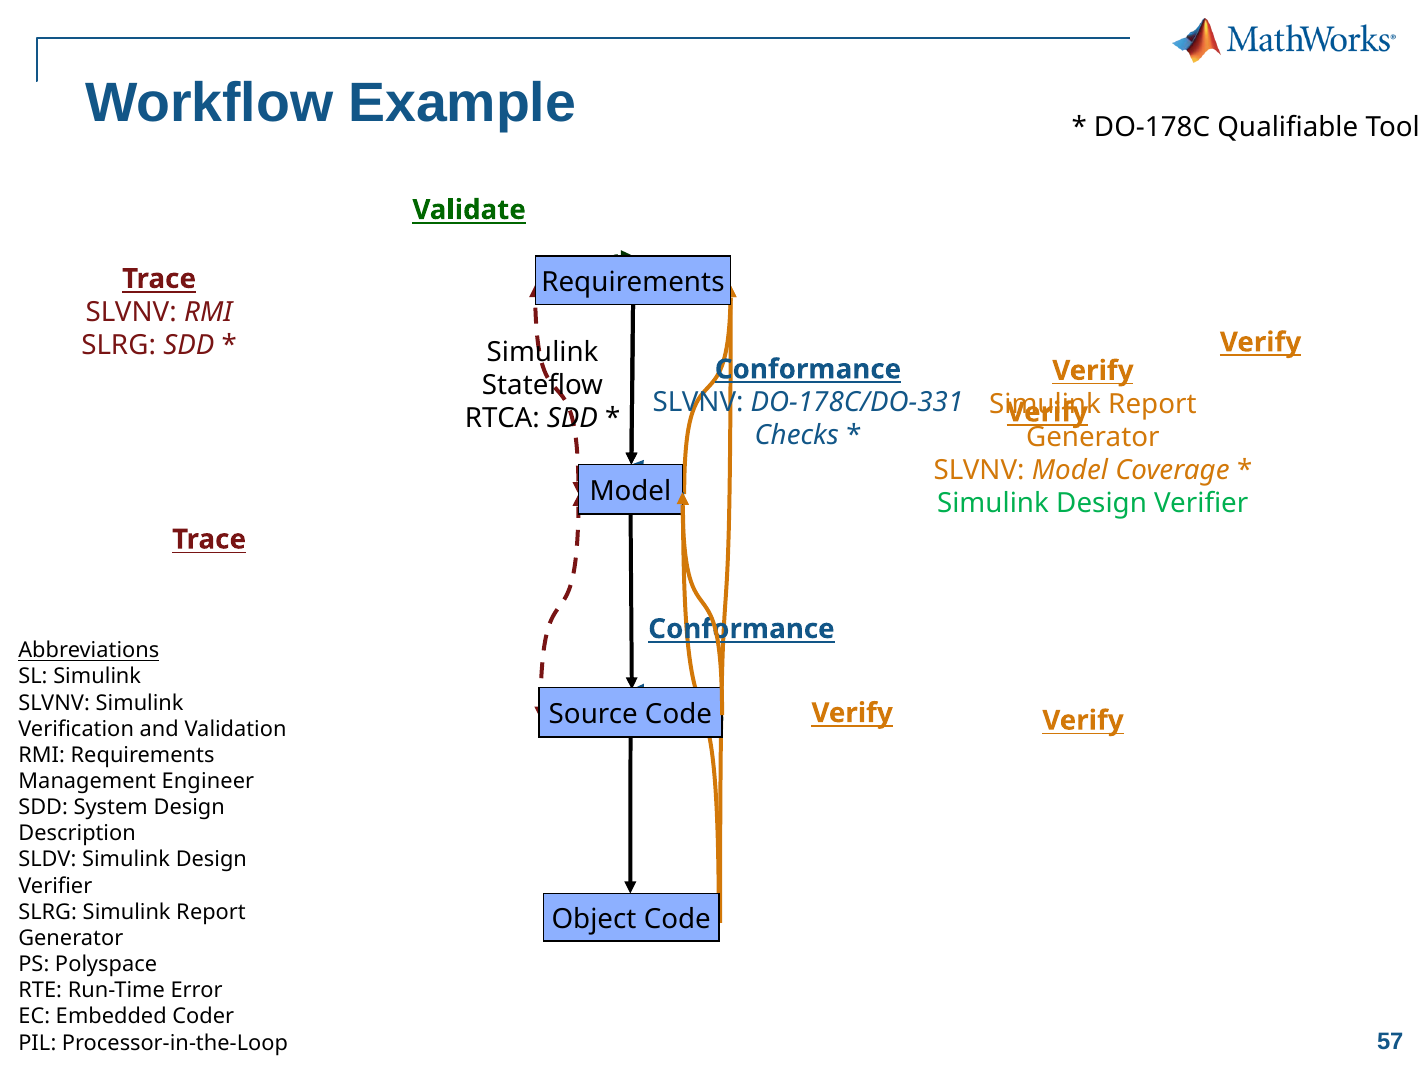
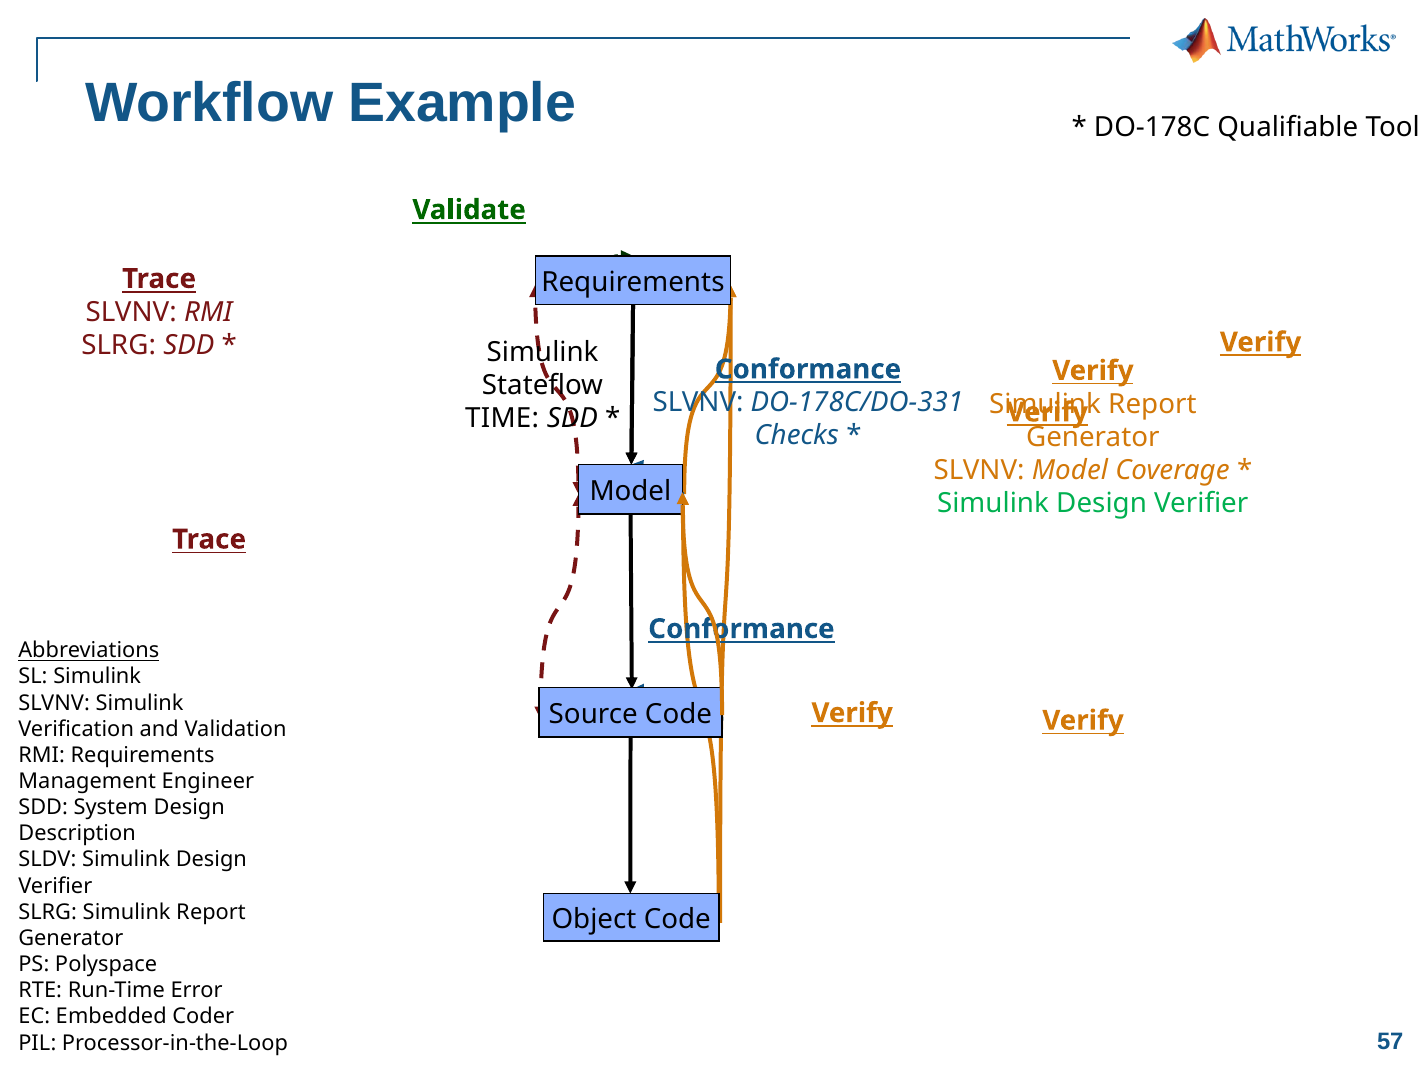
RTCA: RTCA -> TIME (502, 419)
